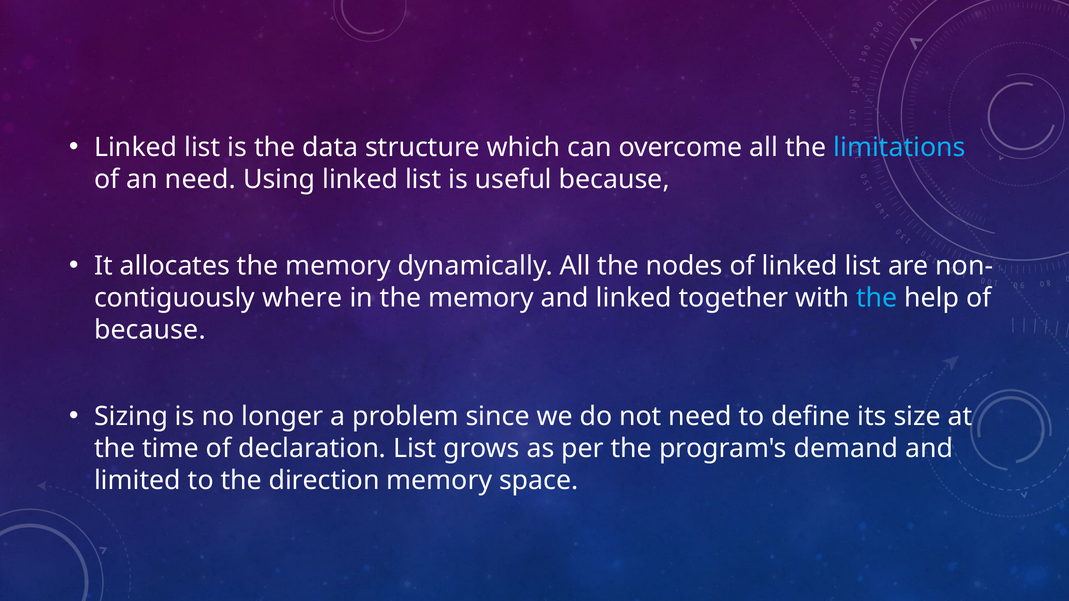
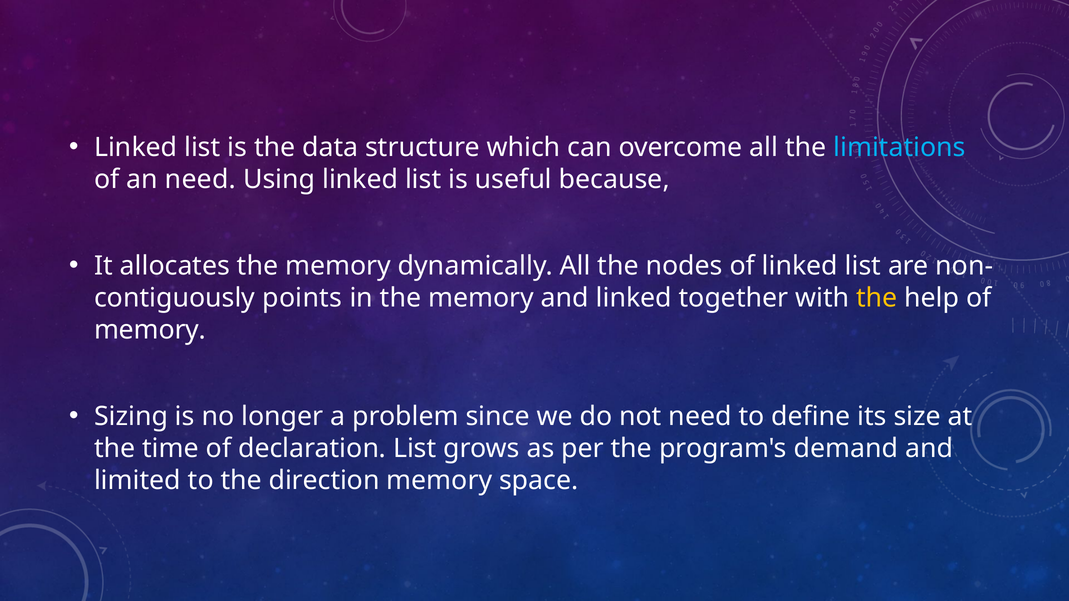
where: where -> points (302, 298)
the colour: light blue -> yellow (877, 298)
because: because -> memory (150, 330)
